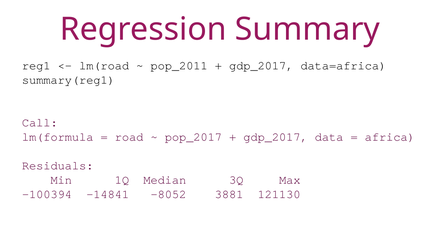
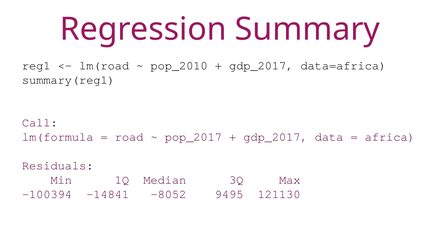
pop_2011: pop_2011 -> pop_2010 (179, 66)
3881: 3881 -> 9495 (229, 194)
